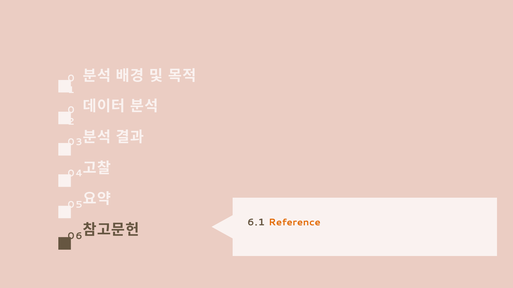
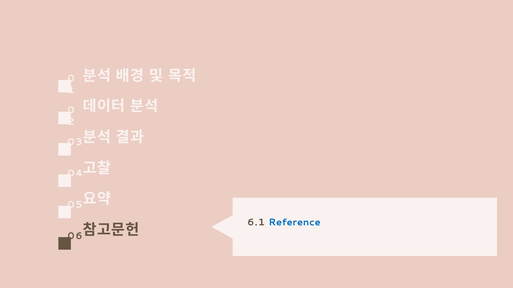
Reference colour: orange -> blue (295, 223)
